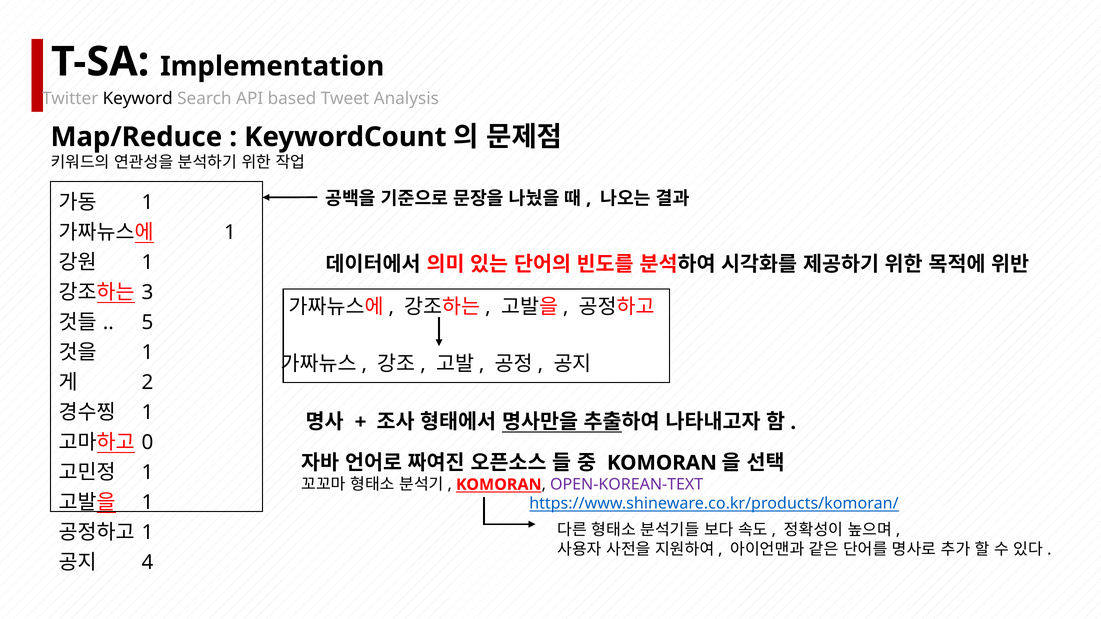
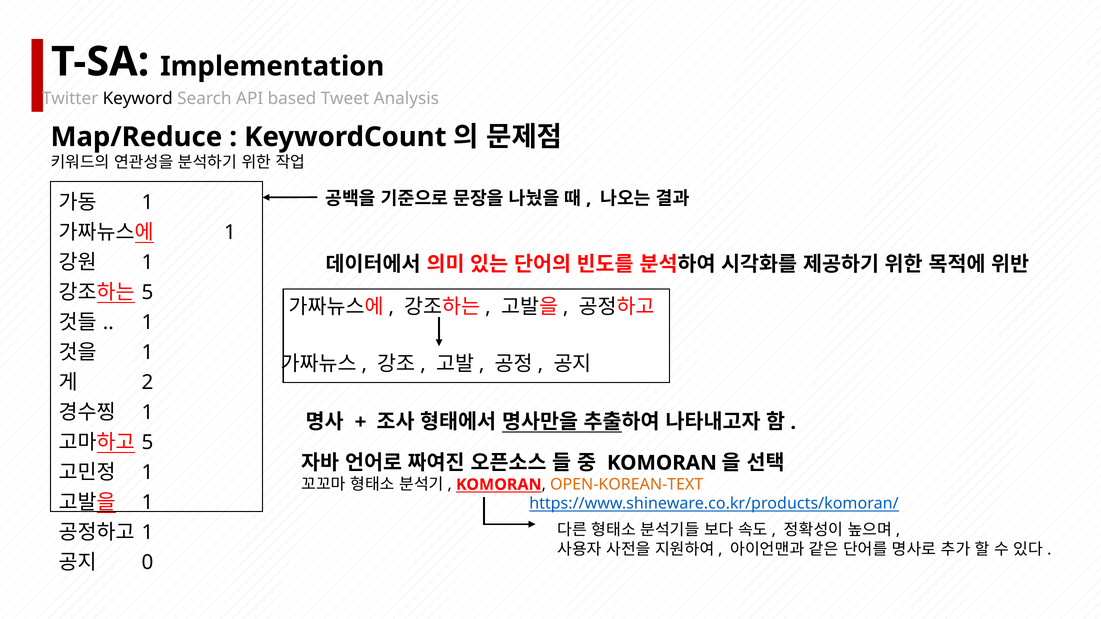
3: 3 -> 5 (147, 293)
5: 5 -> 1 (147, 323)
0: 0 -> 5 (147, 443)
OPEN-KOREAN-TEXT colour: purple -> orange (627, 485)
4: 4 -> 0 (147, 563)
